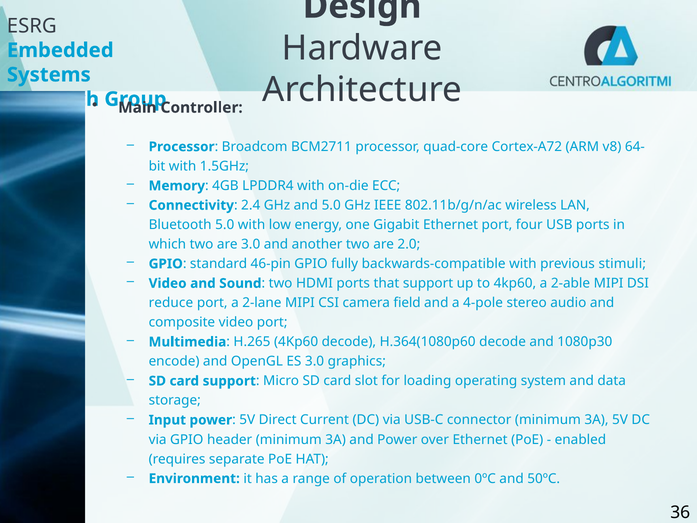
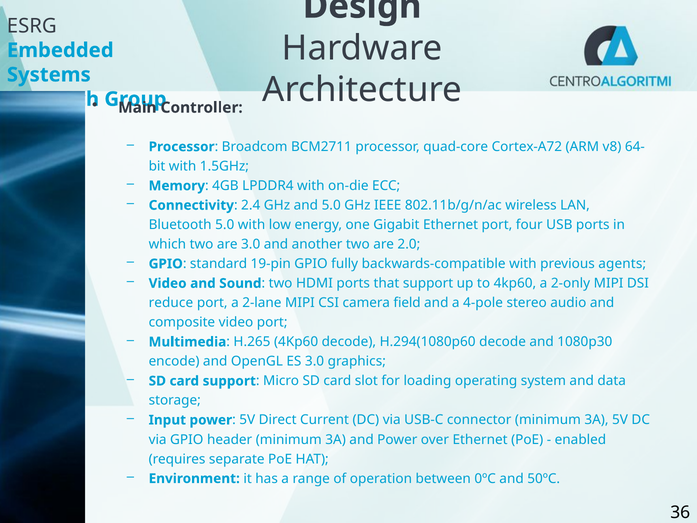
46-pin: 46-pin -> 19-pin (271, 264)
stimuli: stimuli -> agents (622, 264)
2-able: 2-able -> 2-only (570, 283)
H.364(1080p60: H.364(1080p60 -> H.294(1080p60 (428, 342)
